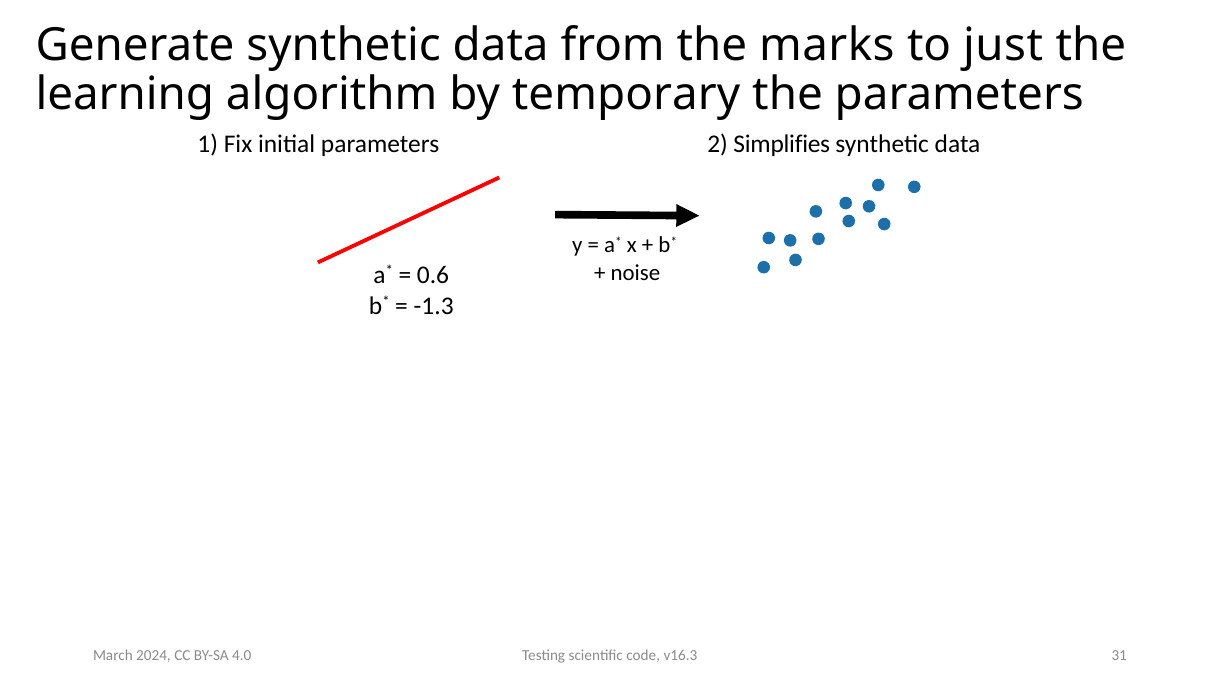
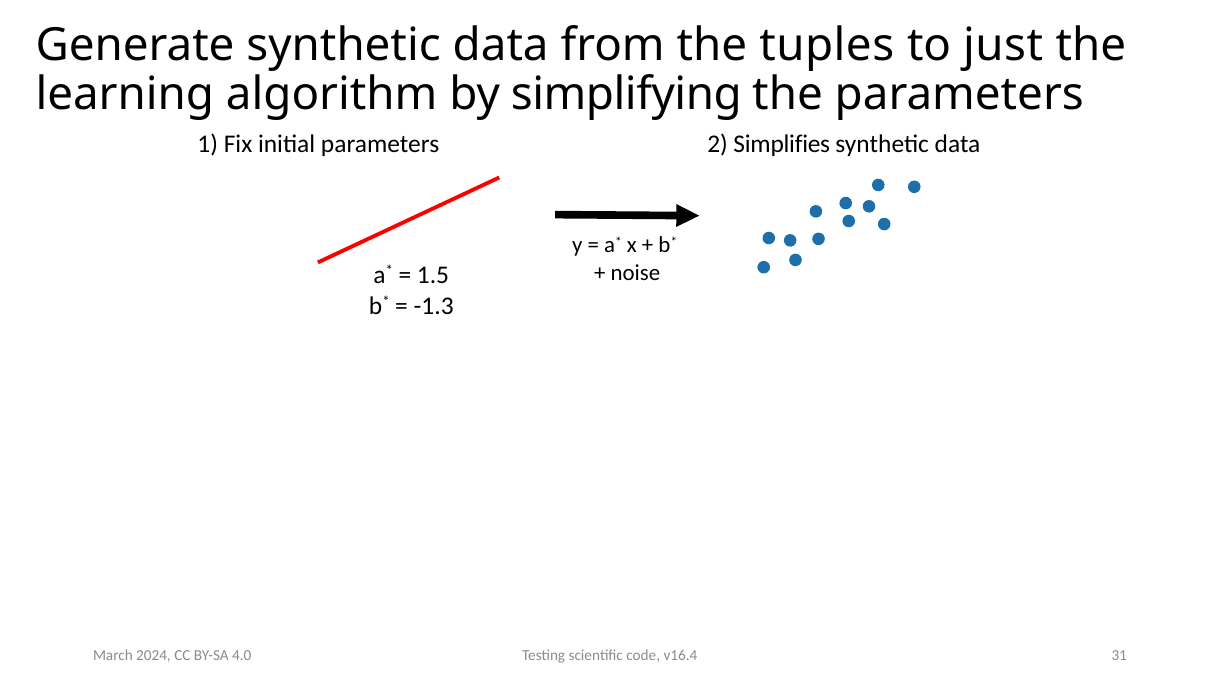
marks: marks -> tuples (827, 45)
temporary: temporary -> simplifying (626, 95)
0.6: 0.6 -> 1.5 (433, 275)
v16.3: v16.3 -> v16.4 (680, 655)
